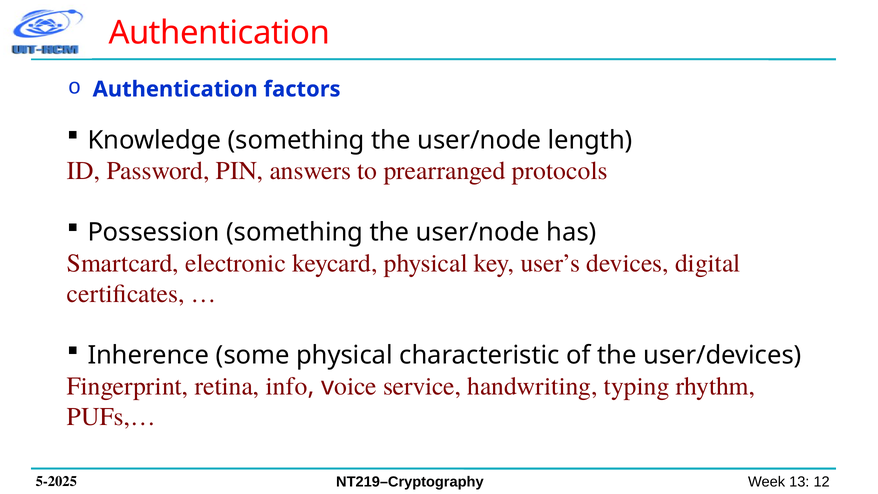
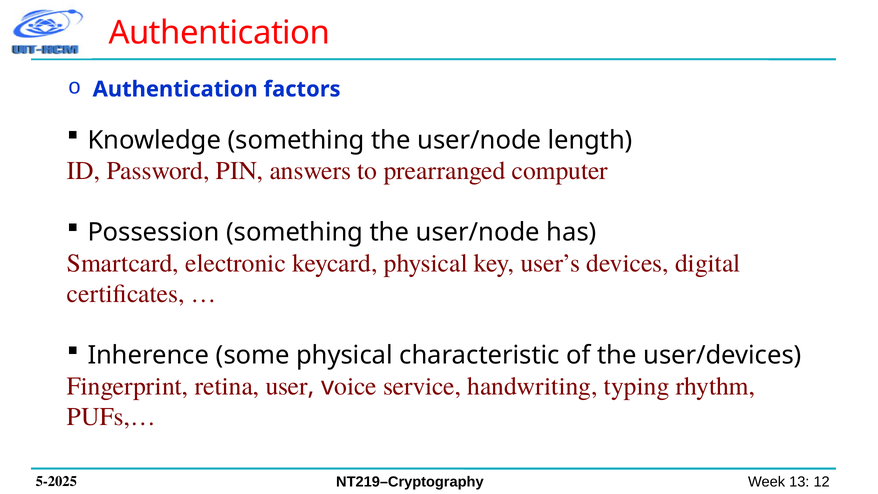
protocols: protocols -> computer (560, 171)
info: info -> user (287, 386)
